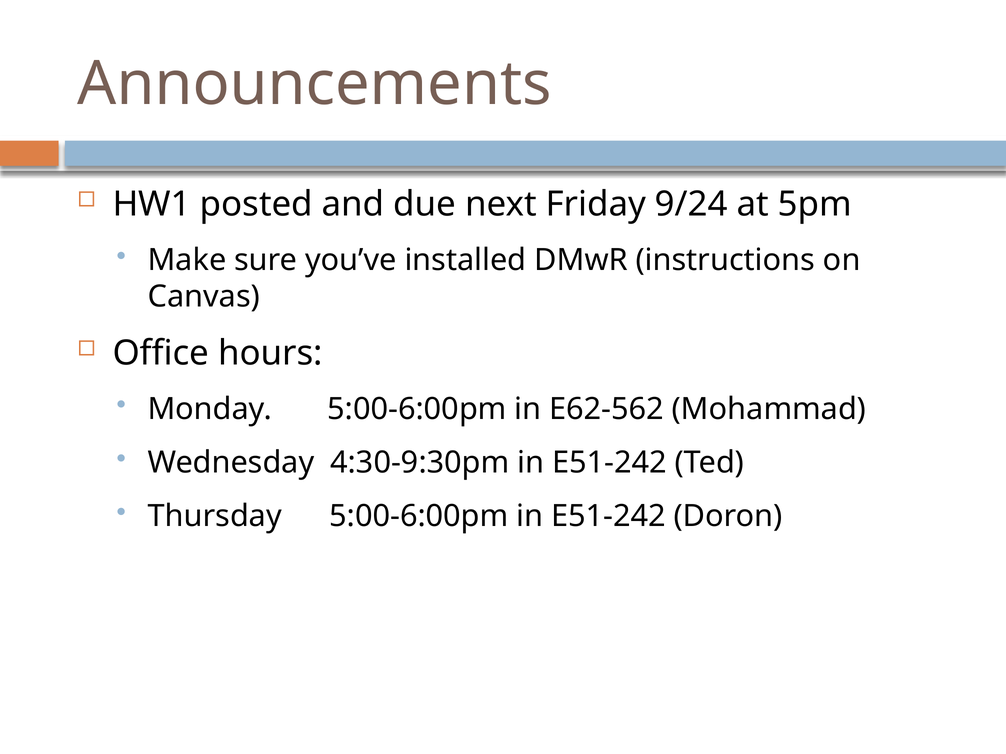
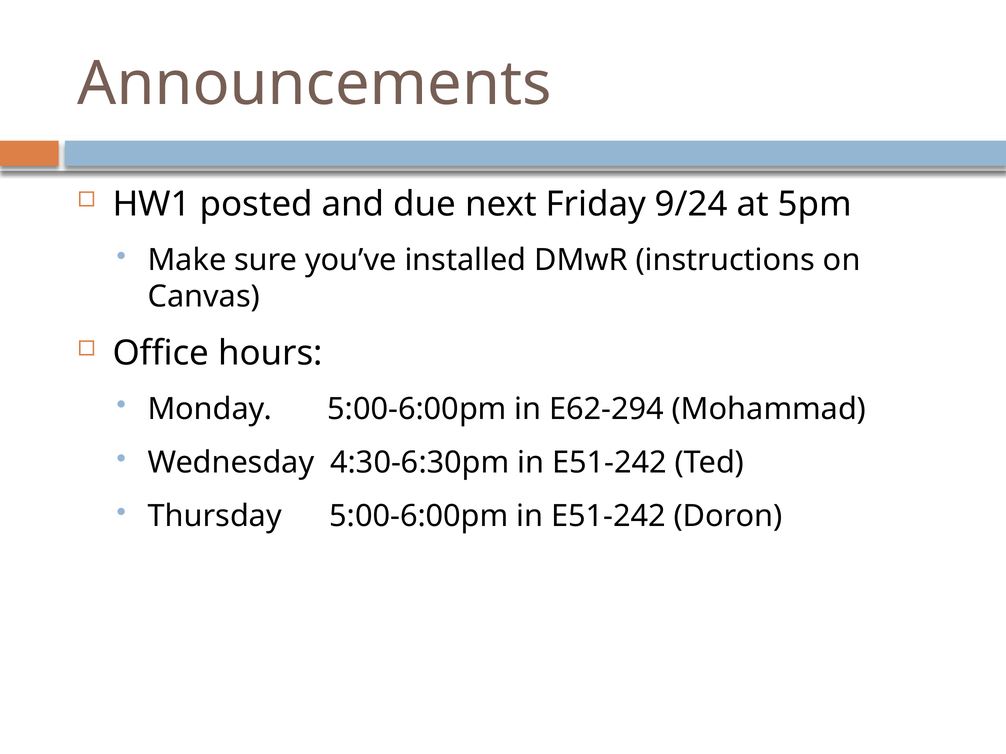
E62-562: E62-562 -> E62-294 (607, 409)
4:30-9:30pm: 4:30-9:30pm -> 4:30-6:30pm (420, 463)
